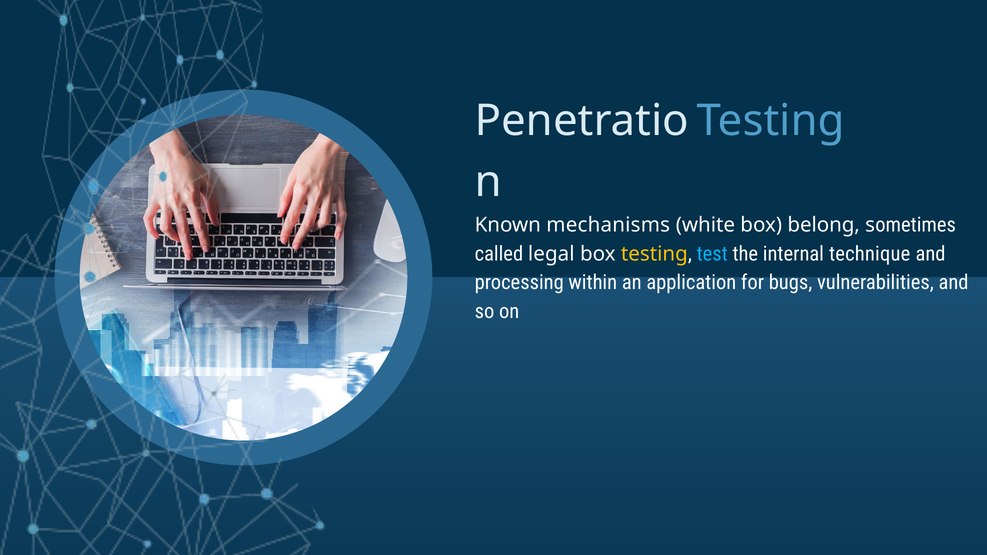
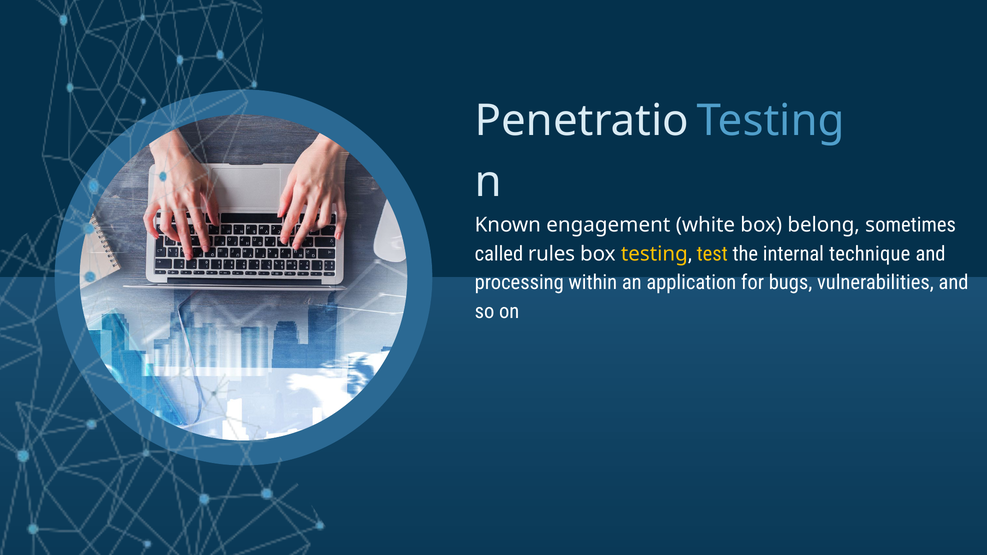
mechanisms: mechanisms -> engagement (608, 225)
legal: legal -> rules (551, 254)
test colour: light blue -> yellow (712, 254)
